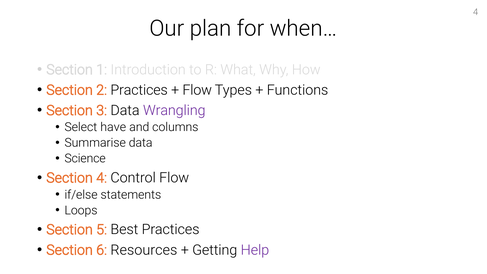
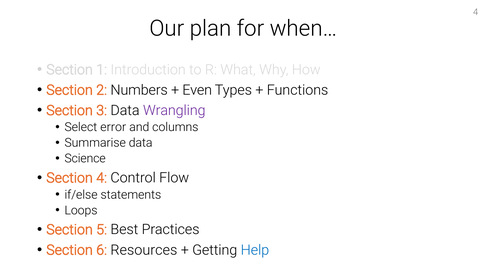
2 Practices: Practices -> Numbers (139, 90)
Flow: Flow -> Even (197, 90)
have: have -> error (113, 127)
Help colour: purple -> blue (255, 250)
